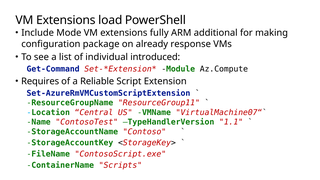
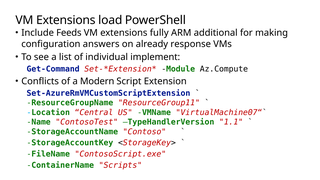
Mode: Mode -> Feeds (69, 33)
package: package -> answers (101, 44)
introduced: introduced -> implement (155, 57)
Requires: Requires -> Conflicts (40, 81)
Reliable: Reliable -> Modern (97, 81)
